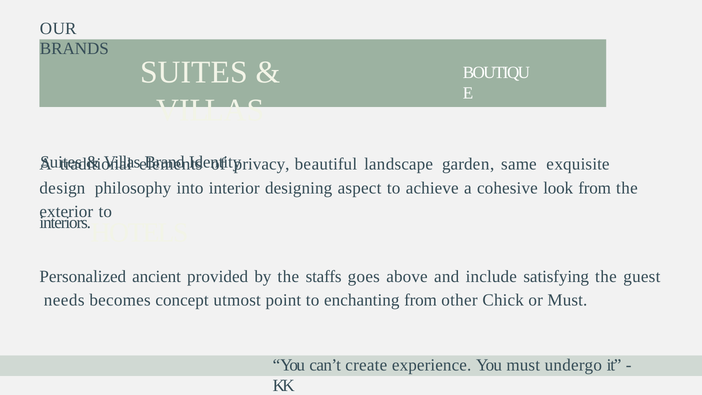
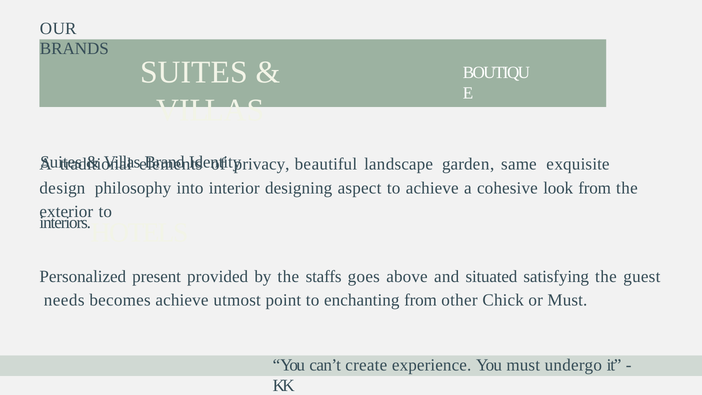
ancient: ancient -> present (157, 276)
include: include -> situated (491, 276)
becomes concept: concept -> achieve (182, 300)
